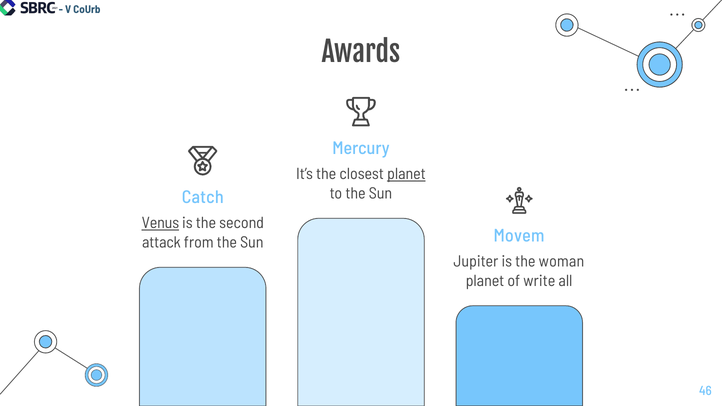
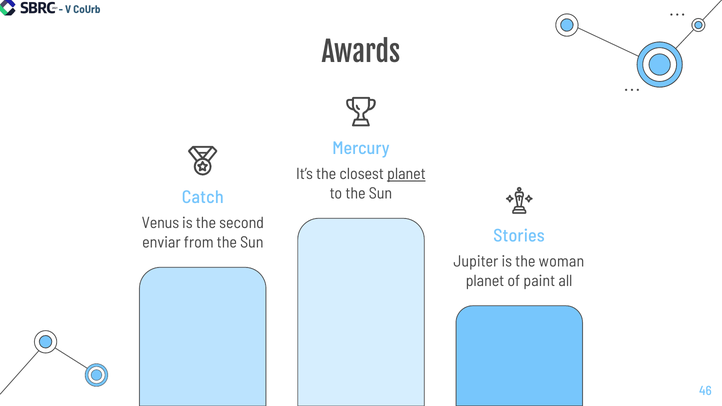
Venus underline: present -> none (160, 223)
Movem: Movem -> Stories (519, 236)
attack: attack -> enviar (161, 242)
write: write -> paint (539, 281)
